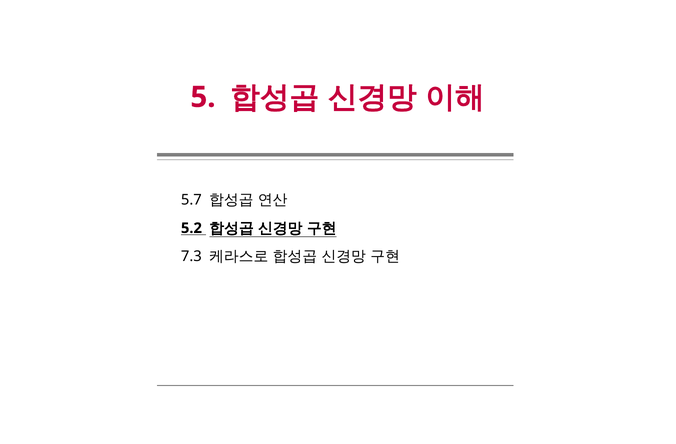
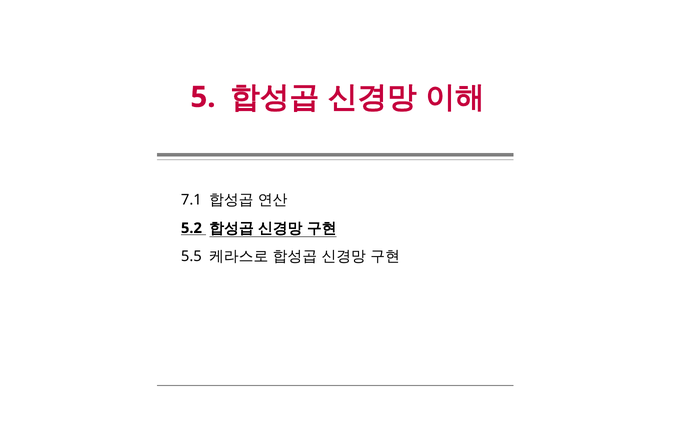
5.7: 5.7 -> 7.1 (191, 200)
7.3: 7.3 -> 5.5 (191, 256)
